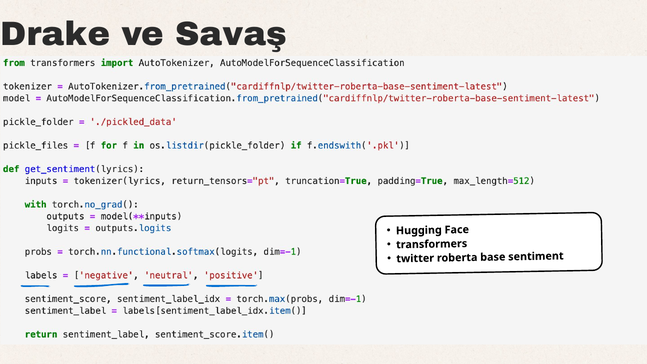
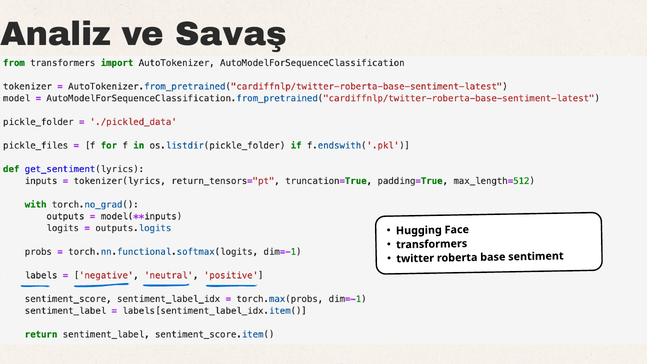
Drake: Drake -> Analiz (55, 34)
